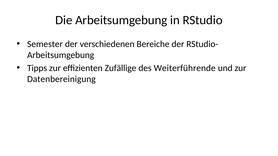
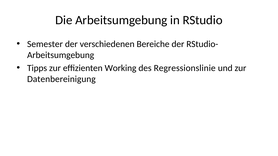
Zufällige: Zufällige -> Working (121, 68)
Weiterführende: Weiterführende -> Regressionslinie (185, 68)
